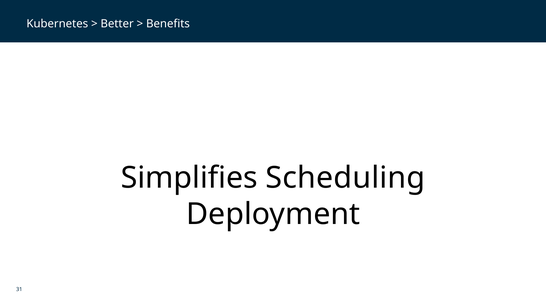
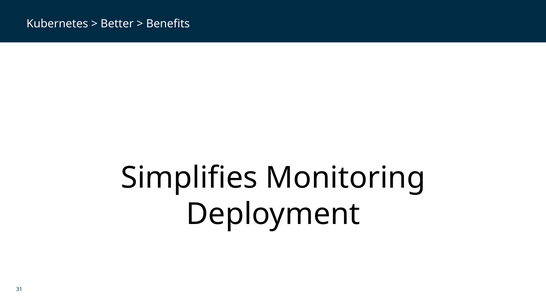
Scheduling: Scheduling -> Monitoring (345, 178)
